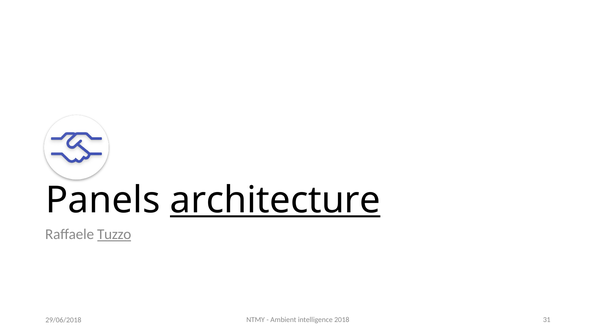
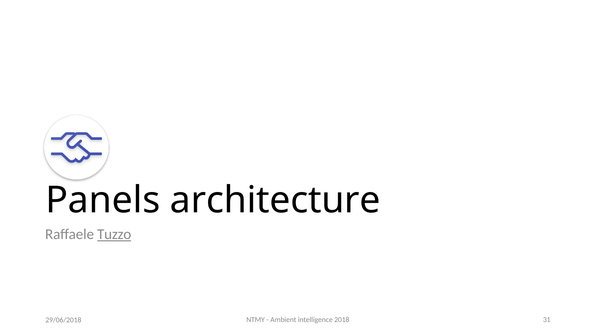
architecture underline: present -> none (275, 200)
